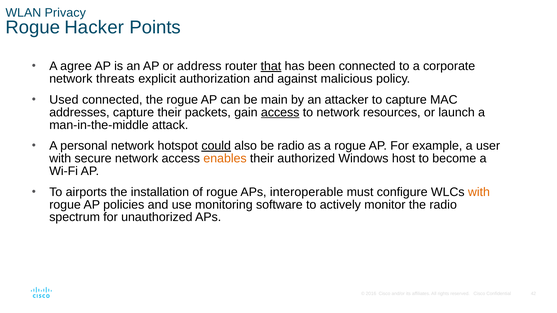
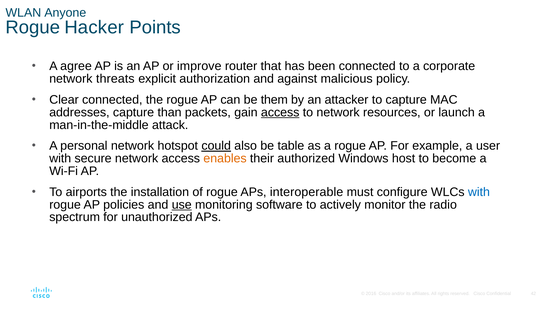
Privacy: Privacy -> Anyone (65, 13)
address: address -> improve (199, 66)
that underline: present -> none (271, 66)
Used: Used -> Clear (64, 100)
main: main -> them (274, 100)
capture their: their -> than (170, 112)
be radio: radio -> table (291, 146)
with colour: orange -> blue (479, 192)
use underline: none -> present (182, 205)
